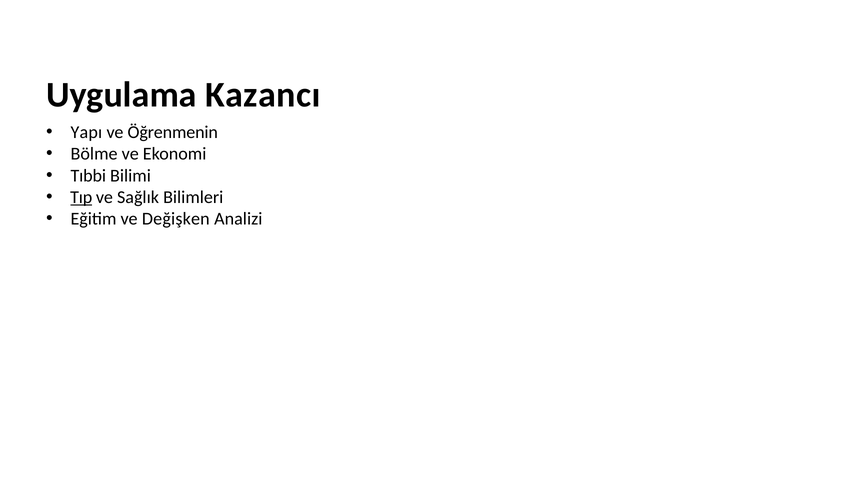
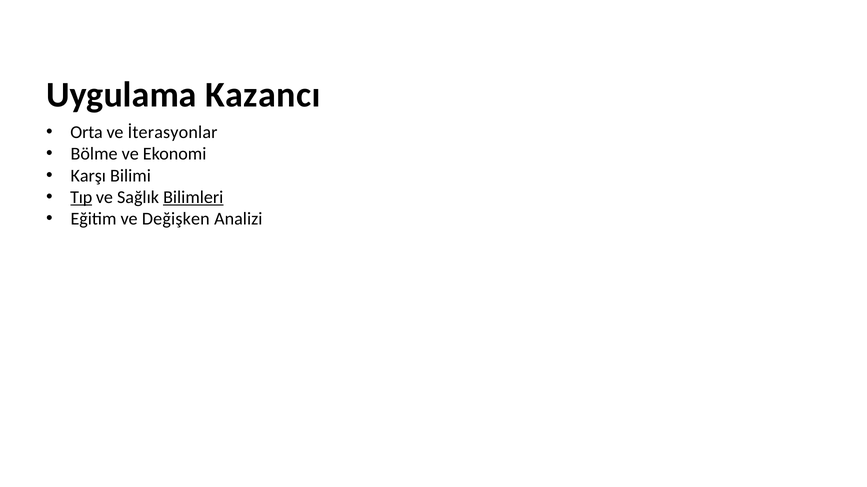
Yapı: Yapı -> Orta (87, 132)
Öğrenmenin: Öğrenmenin -> İterasyonlar (173, 132)
Tıbbi: Tıbbi -> Karşı (88, 176)
Bilimleri underline: none -> present (193, 198)
